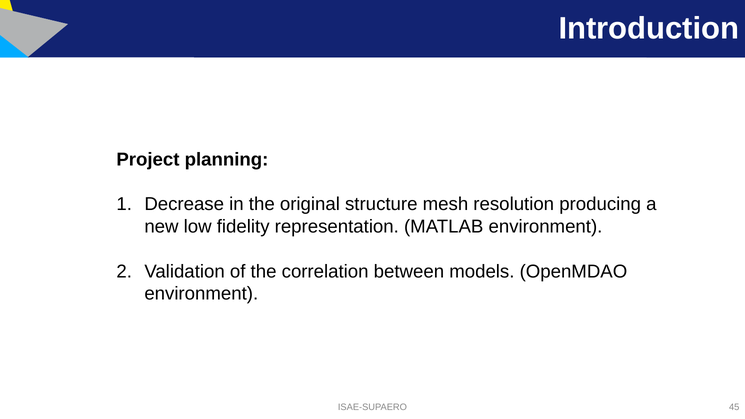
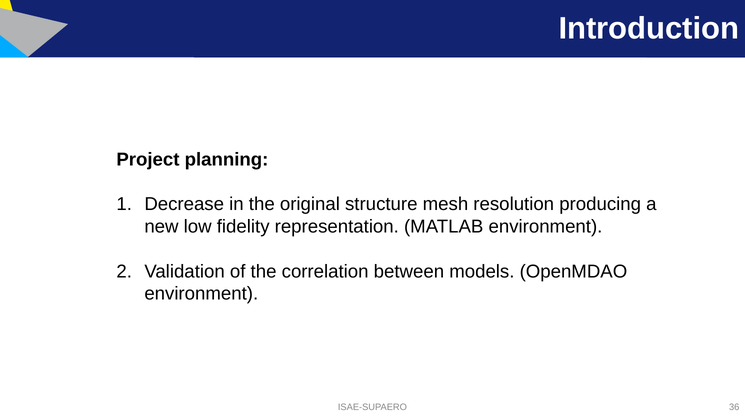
45: 45 -> 36 (734, 407)
